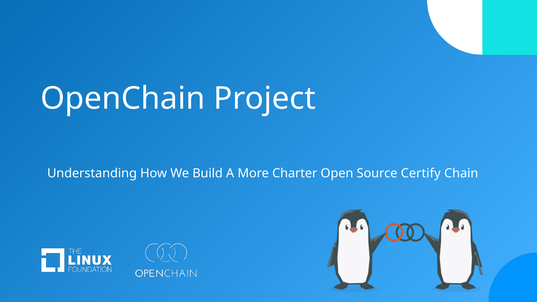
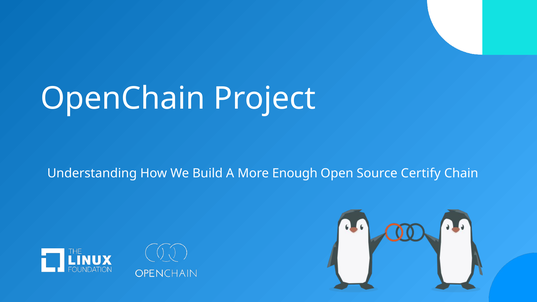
Charter: Charter -> Enough (295, 173)
